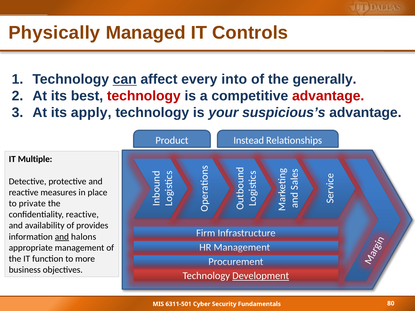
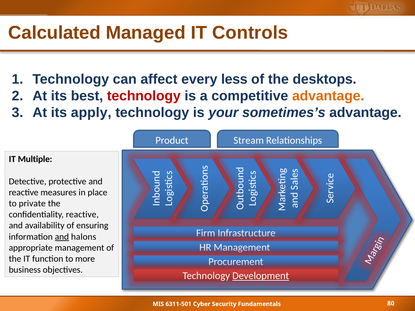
Physically: Physically -> Calculated (54, 33)
can underline: present -> none (125, 79)
into: into -> less (234, 79)
generally: generally -> desktops (325, 79)
advantage colour: red -> orange (328, 96)
suspicious’s: suspicious’s -> sometimes’s (284, 113)
Instead: Instead -> Stream (249, 140)
provides: provides -> ensuring (92, 226)
